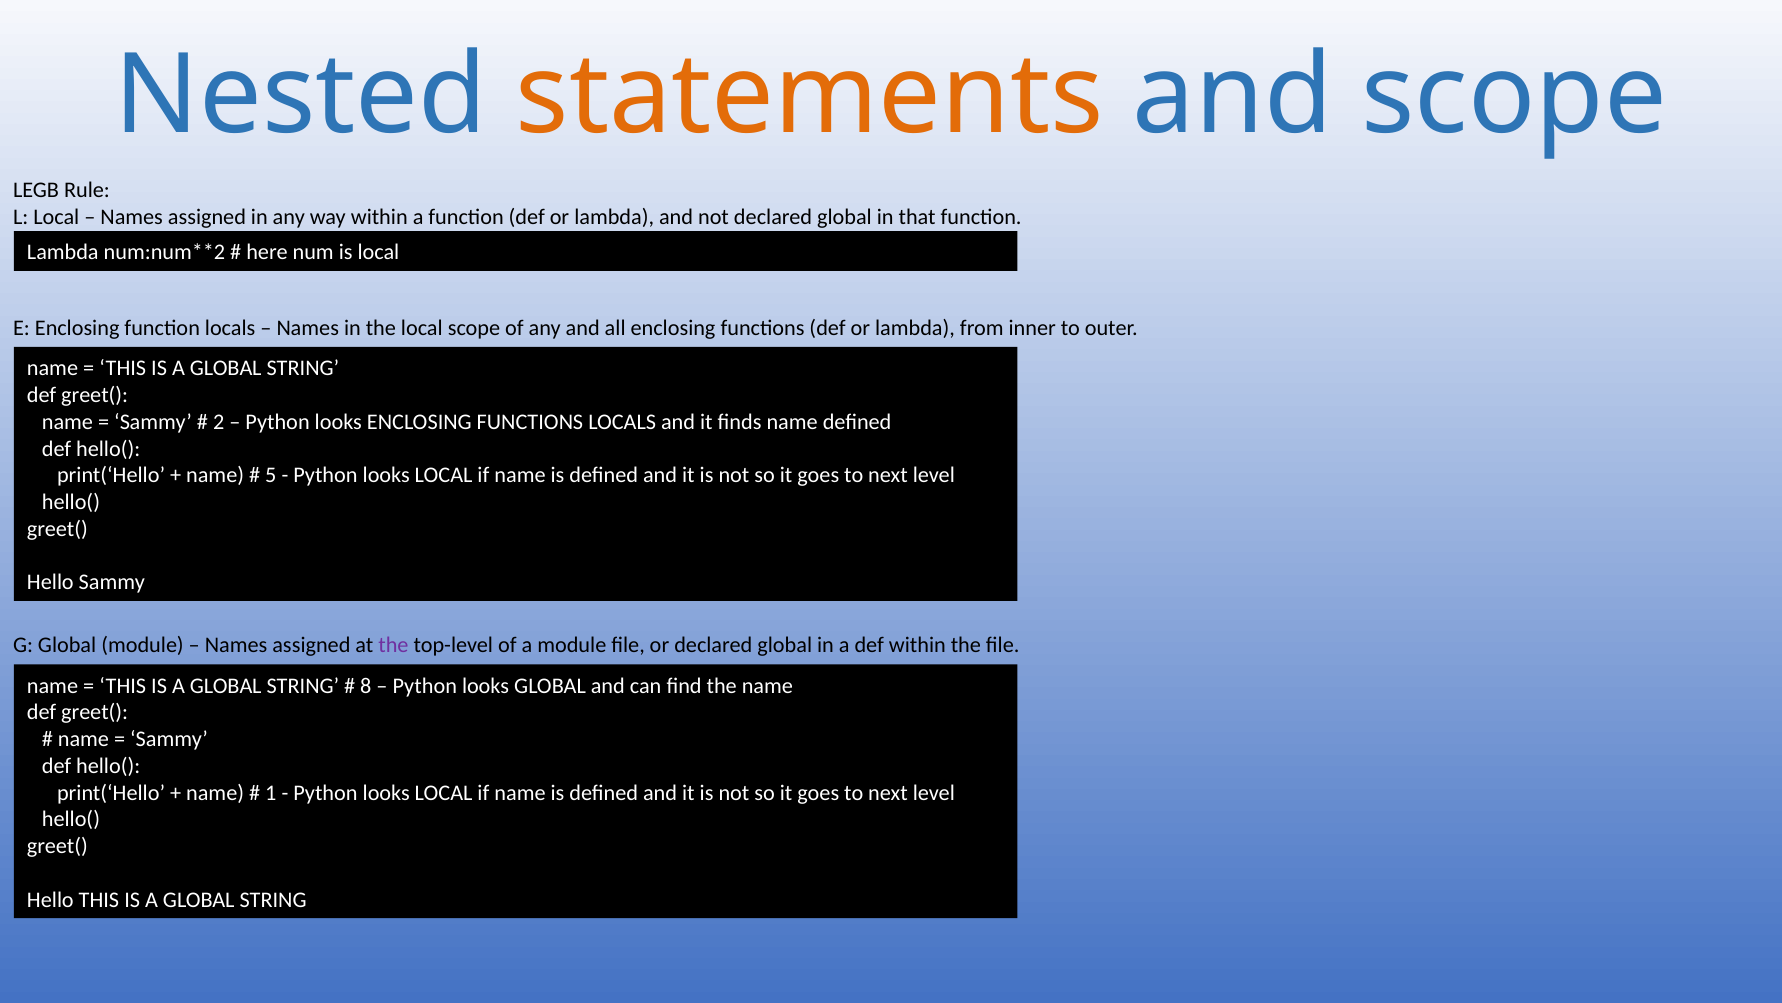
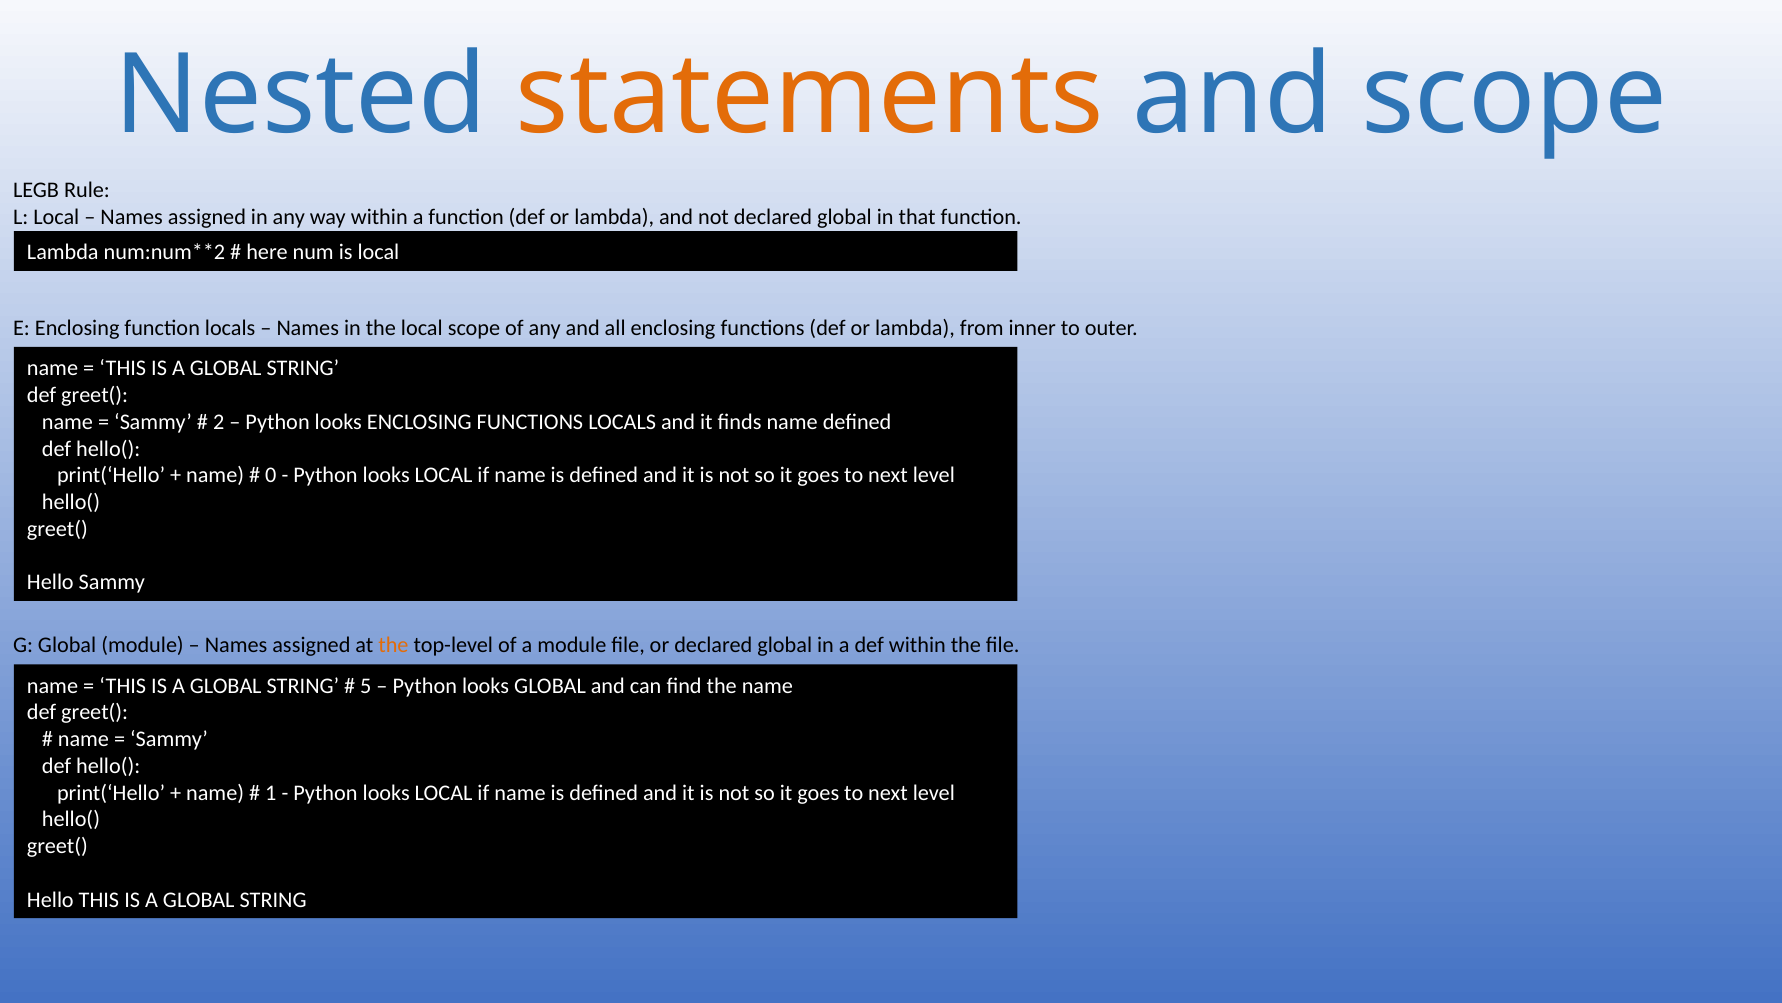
5: 5 -> 0 (271, 475)
the colour: purple -> orange (393, 645)
8: 8 -> 5 (366, 685)
